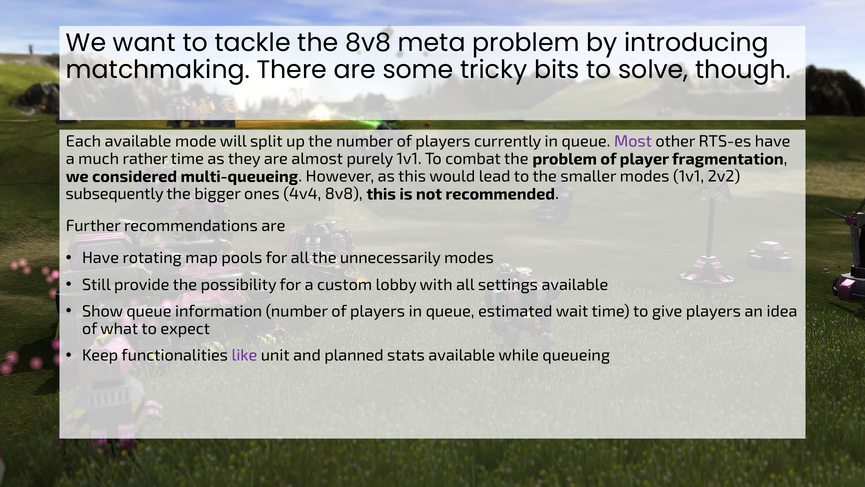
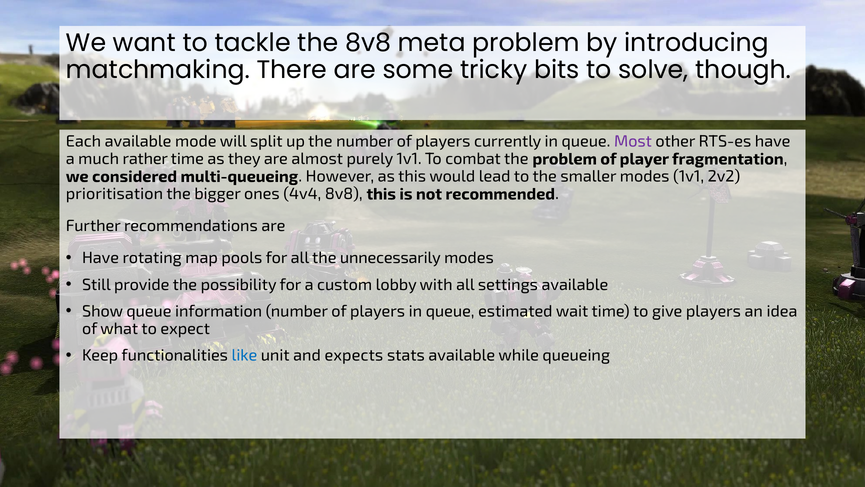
subsequently: subsequently -> prioritisation (114, 194)
like colour: purple -> blue (244, 355)
planned: planned -> expects (354, 355)
